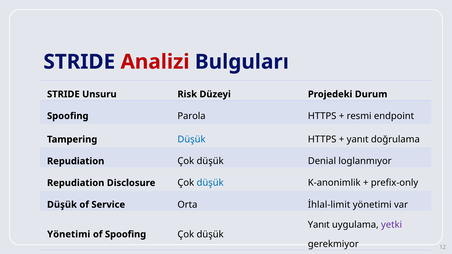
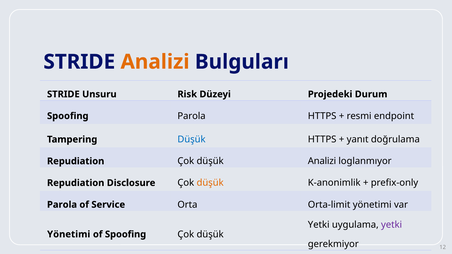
Analizi colour: red -> orange (155, 62)
düşük Denial: Denial -> Analizi (322, 161)
düşük colour: blue -> orange (210, 183)
Düşük: Düşük -> Parola (62, 205)
İhlal-limit: İhlal-limit -> Orta-limit (329, 205)
Yanıt: Yanıt -> Yetki (319, 225)
